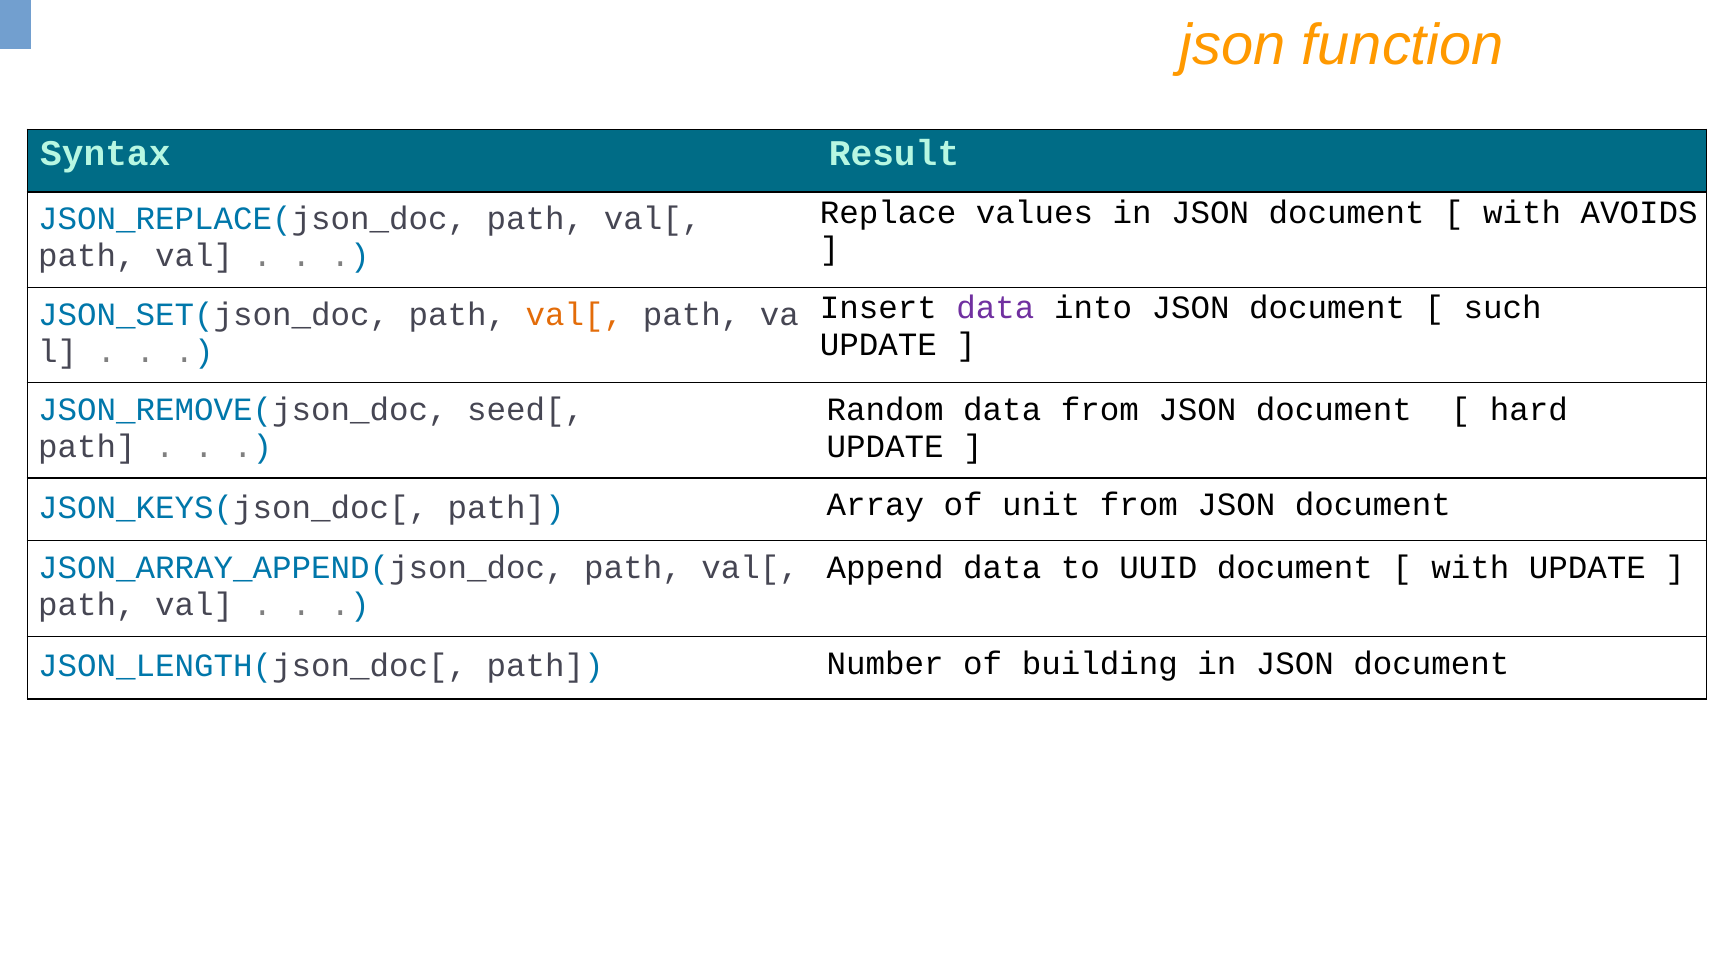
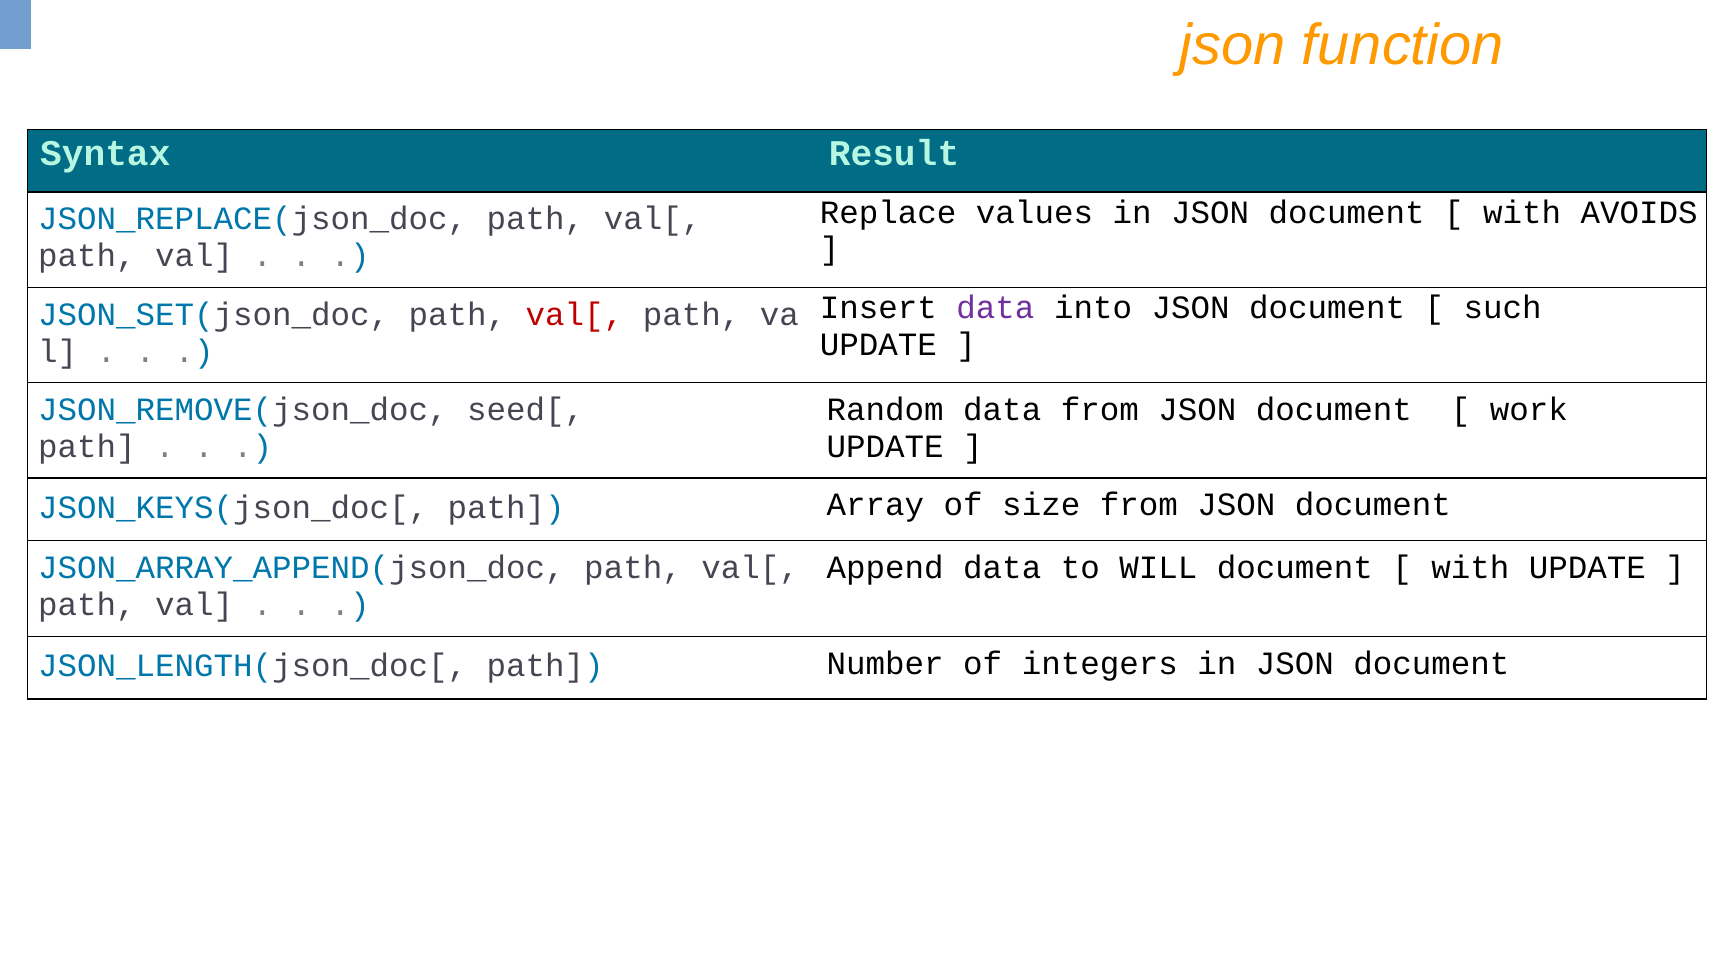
val[ colour: orange -> red (574, 315)
hard: hard -> work (1529, 410)
unit: unit -> size (1041, 505)
UUID: UUID -> WILL (1158, 568)
building: building -> integers (1100, 664)
